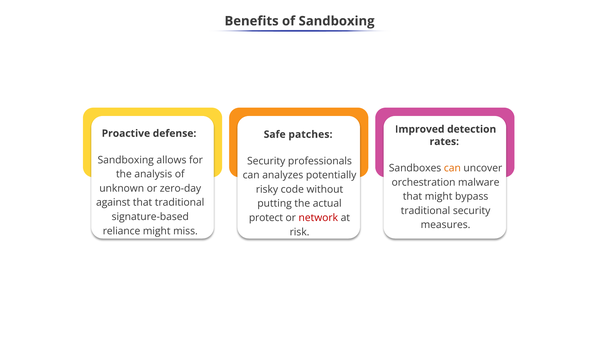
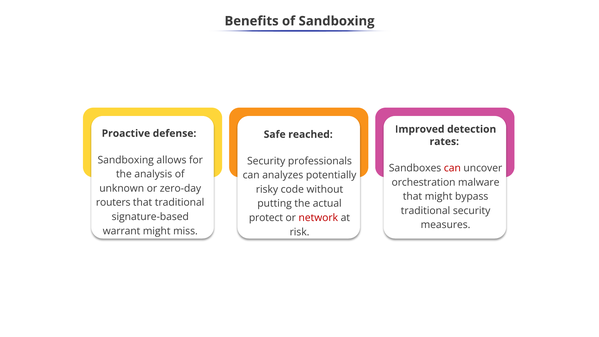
patches: patches -> reached (310, 134)
can colour: orange -> red (452, 168)
against: against -> routers (113, 203)
reliance: reliance -> warrant (122, 231)
